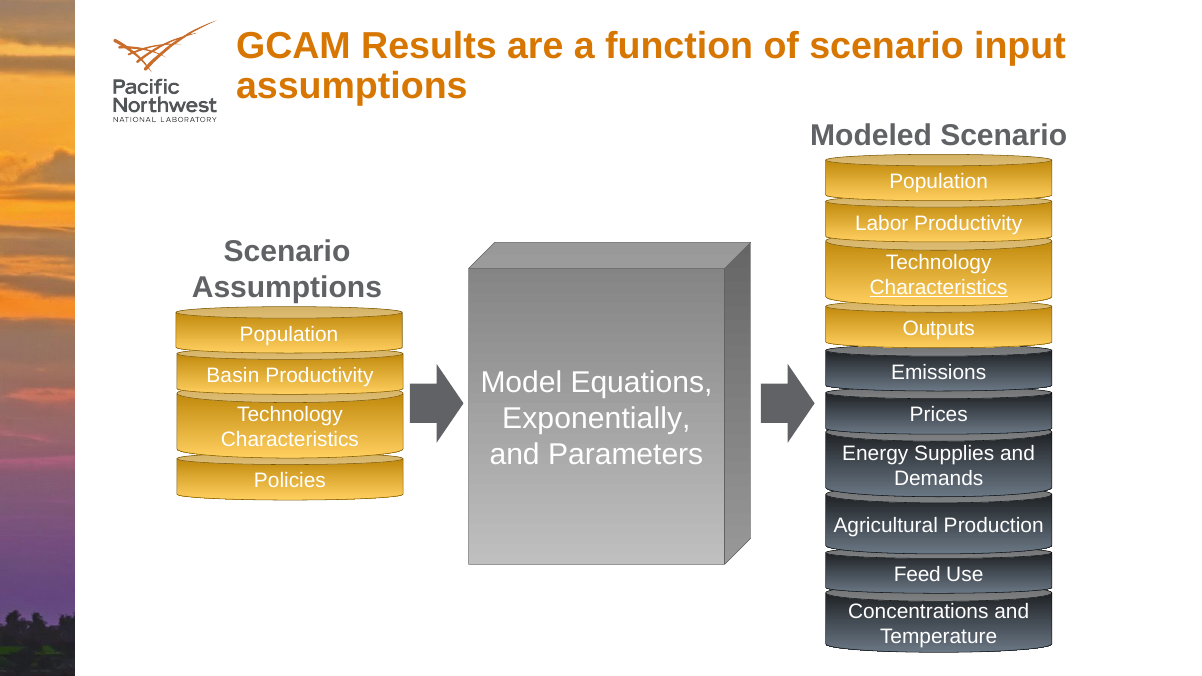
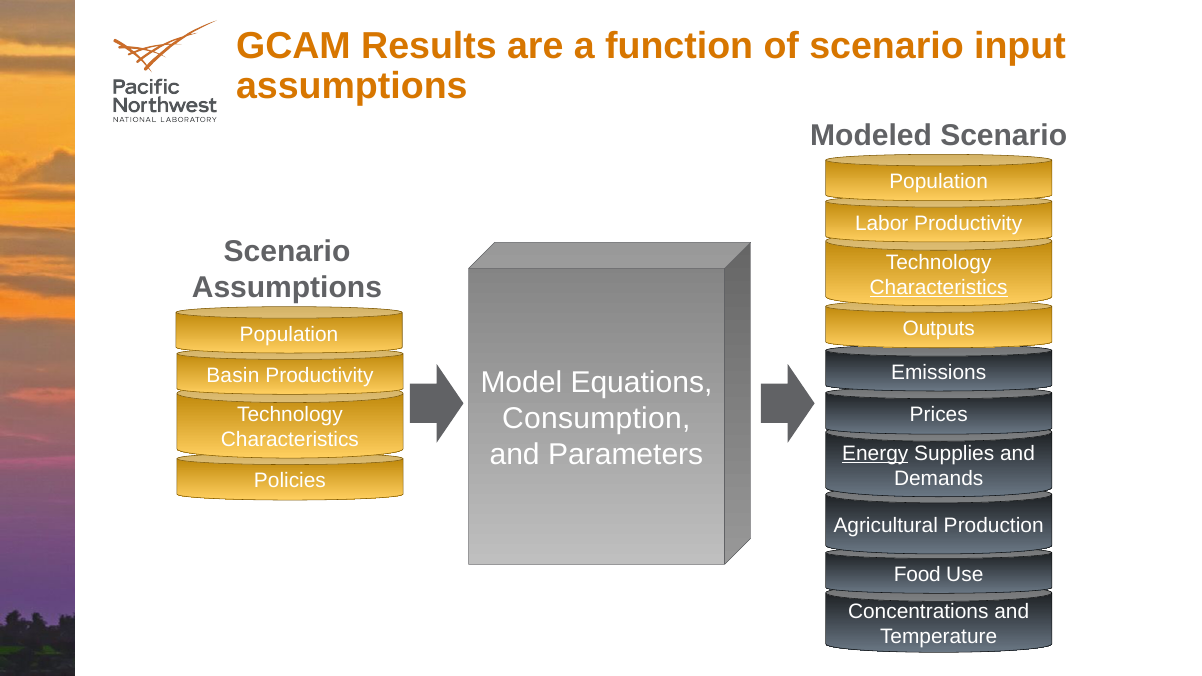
Exponentially: Exponentially -> Consumption (596, 419)
Energy underline: none -> present (875, 453)
Feed: Feed -> Food (917, 575)
